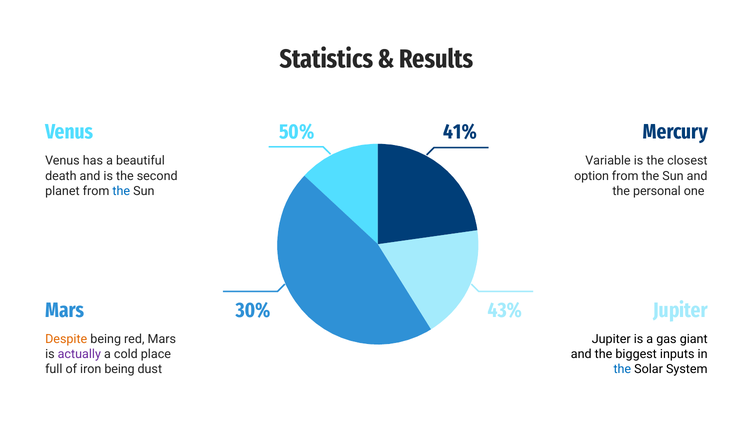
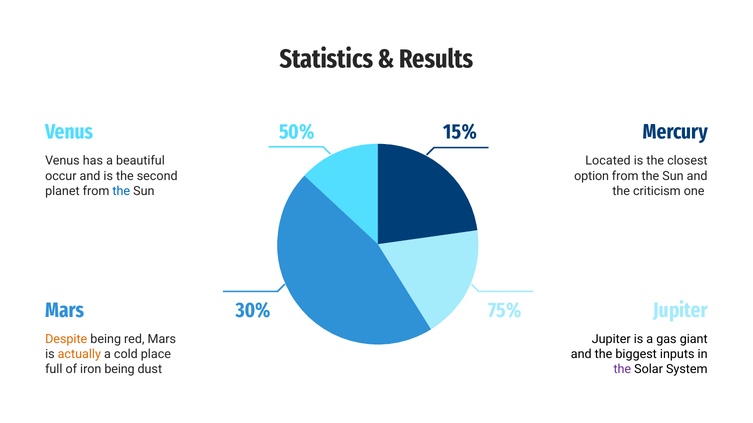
41%: 41% -> 15% (460, 132)
Variable: Variable -> Located (608, 161)
death: death -> occur (61, 176)
personal: personal -> criticism (657, 191)
43%: 43% -> 75% (505, 311)
actually colour: purple -> orange (79, 355)
the colour: blue -> purple (622, 370)
